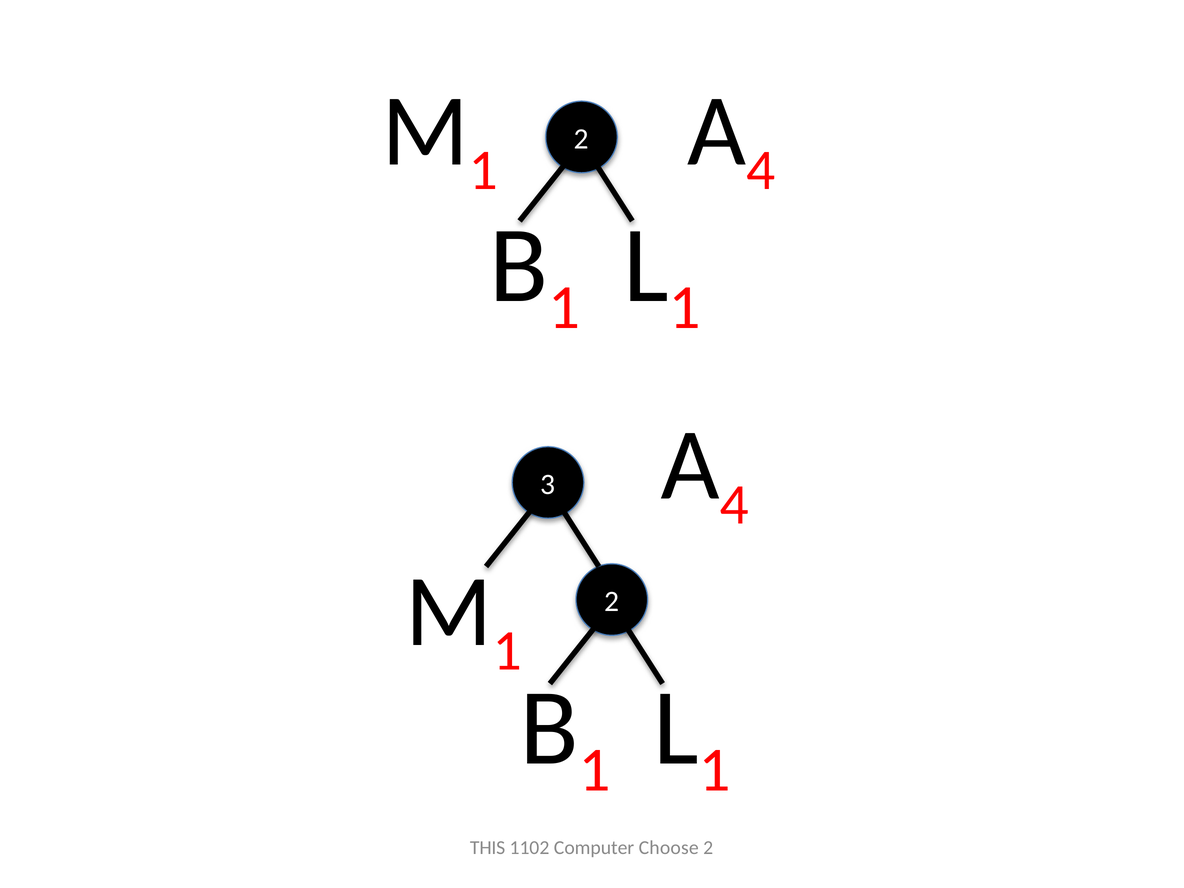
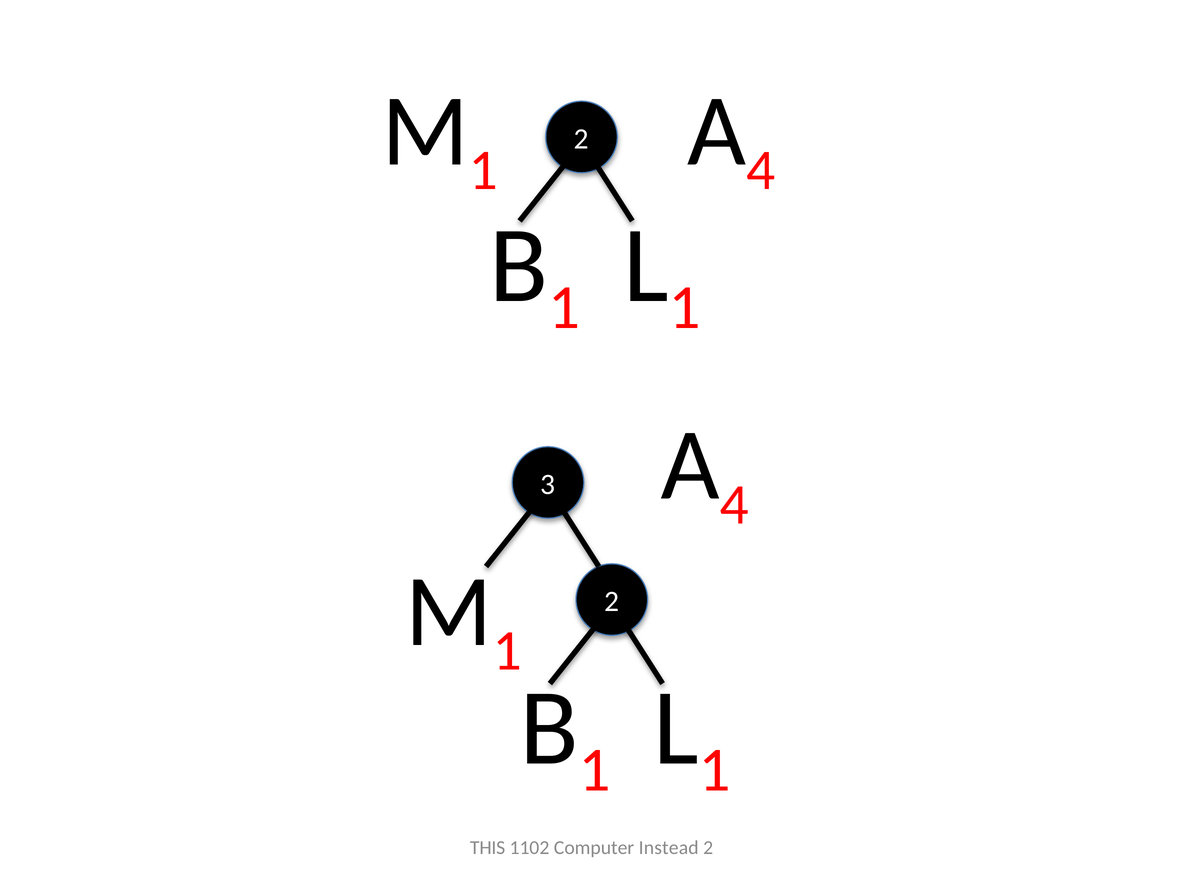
Choose: Choose -> Instead (669, 848)
